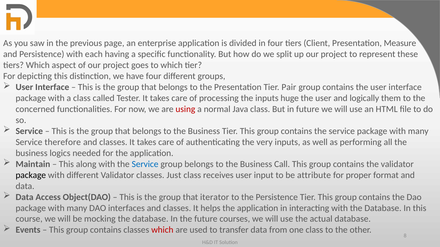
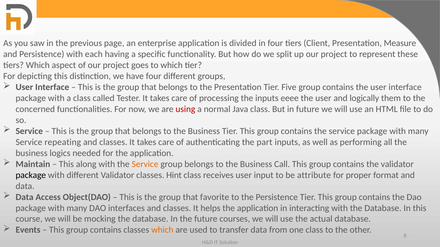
Pair: Pair -> Five (289, 87)
huge: huge -> eeee (290, 98)
therefore: therefore -> repeating (63, 142)
very: very -> part (264, 142)
Service colour: blue -> orange (145, 164)
Just: Just -> Hint (174, 175)
iterator: iterator -> favorite (215, 197)
which colour: red -> orange (162, 230)
